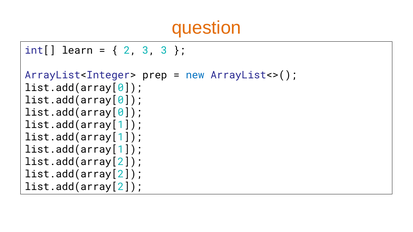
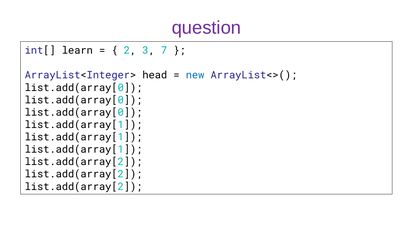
question colour: orange -> purple (206, 28)
3 3: 3 -> 7 (164, 51)
prep: prep -> head (155, 75)
